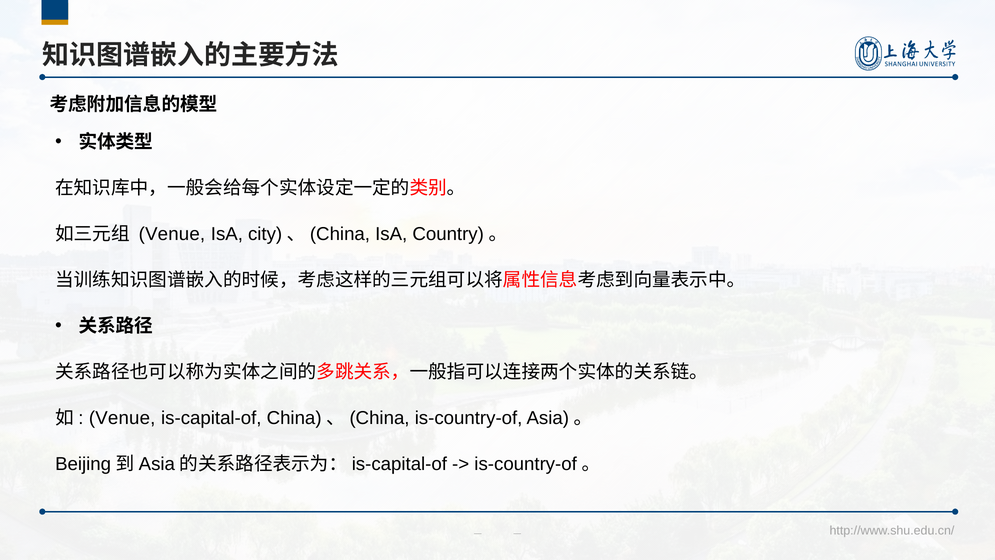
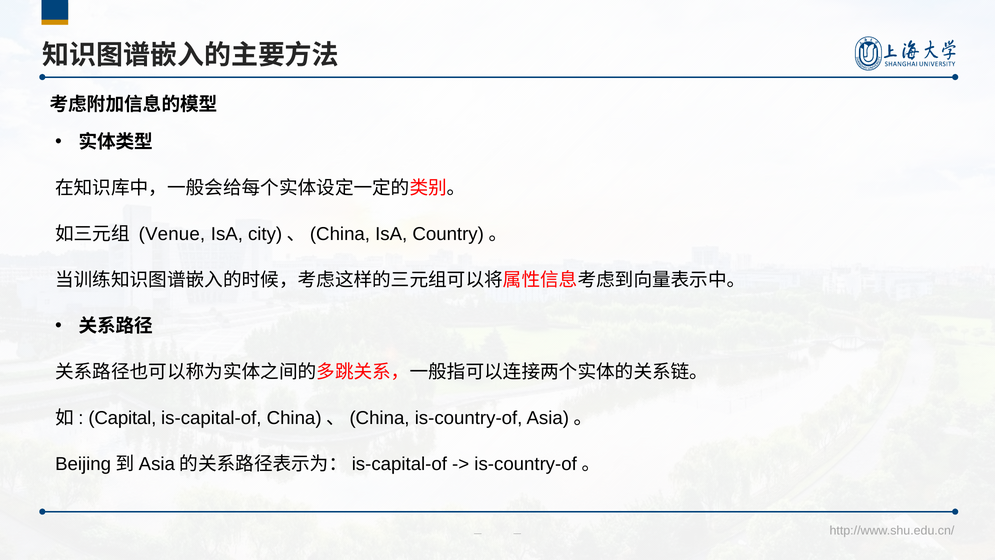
Venue: Venue -> Capital (122, 418)
